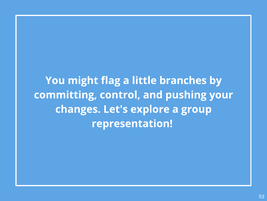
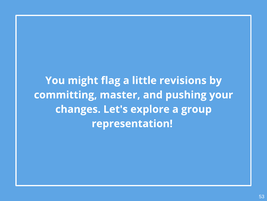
branches: branches -> revisions (183, 80)
control: control -> master (120, 95)
